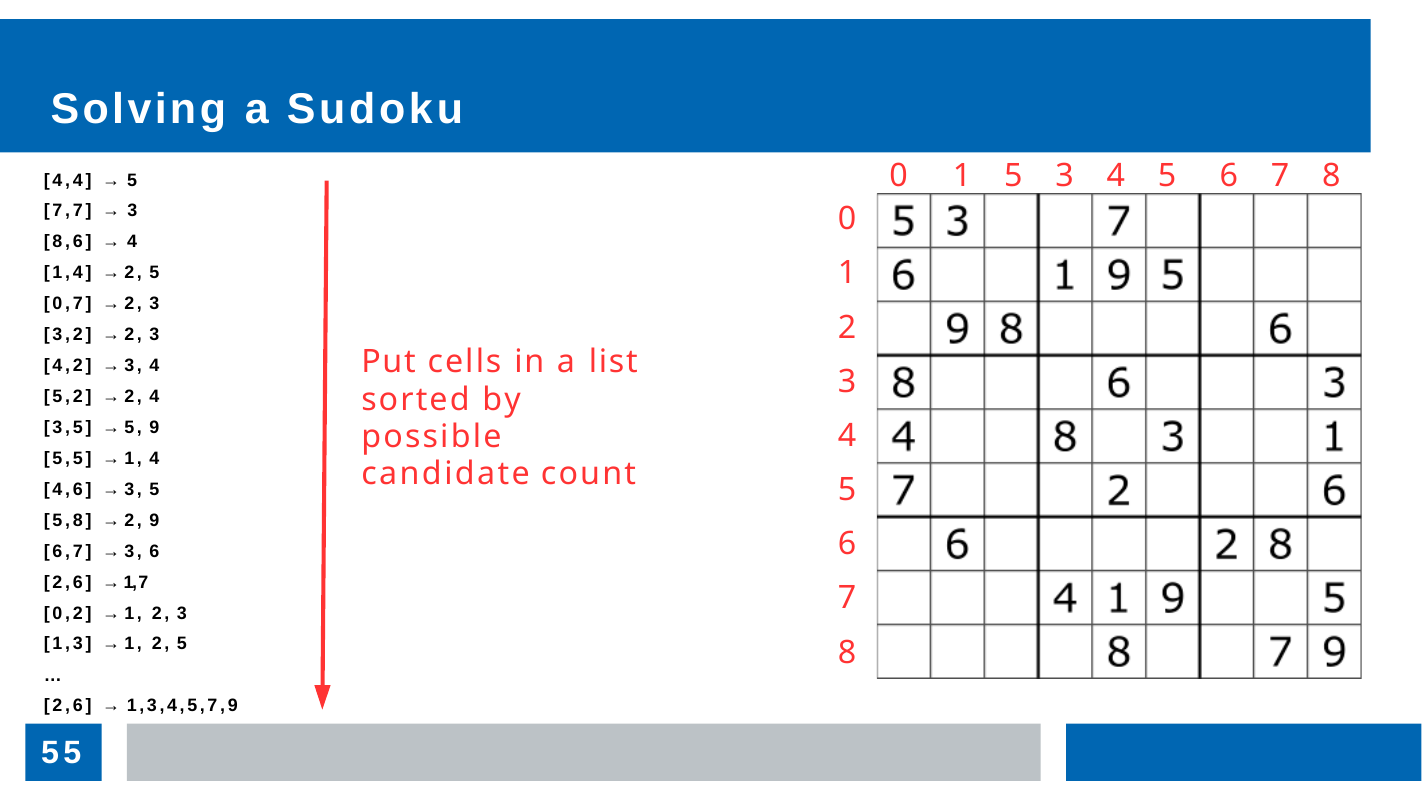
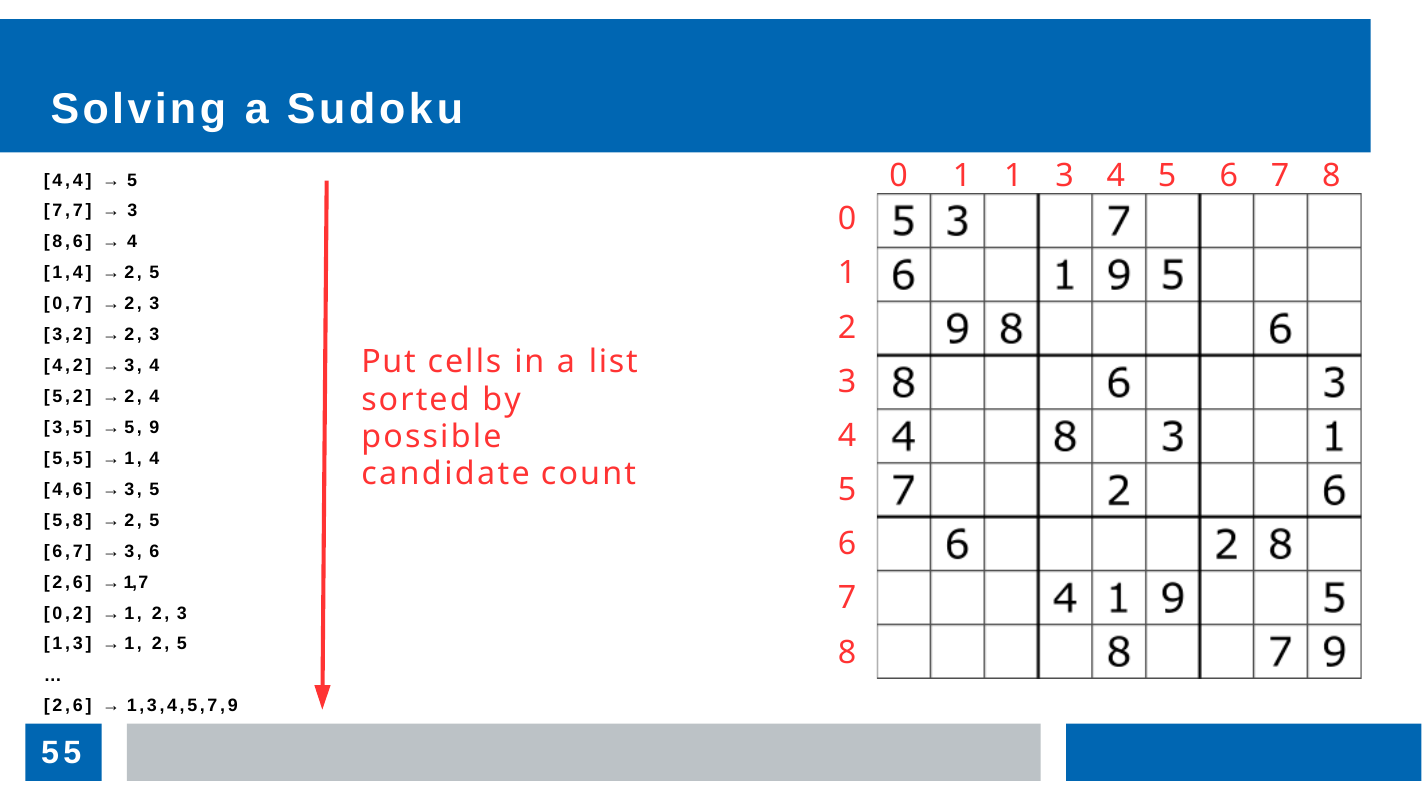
1 5: 5 -> 1 (1013, 175)
9: 9 -> 5 (154, 520)
